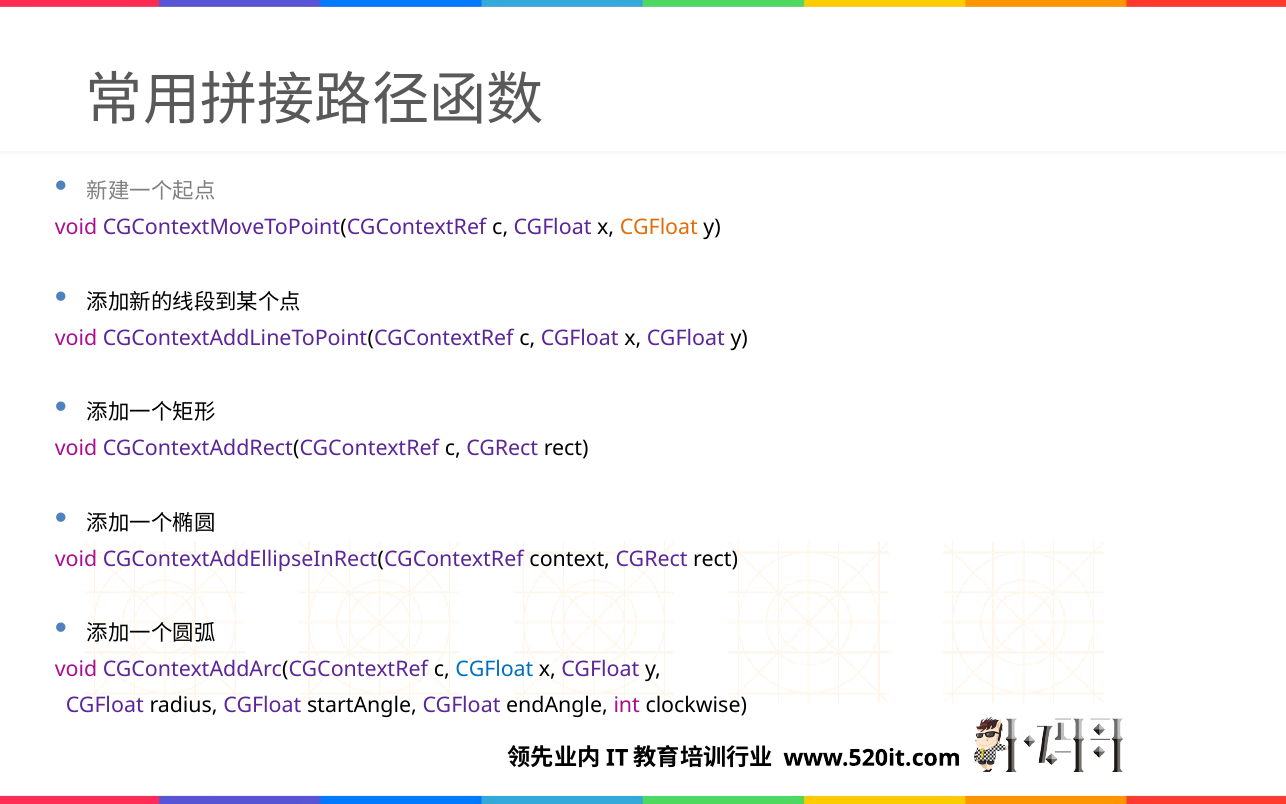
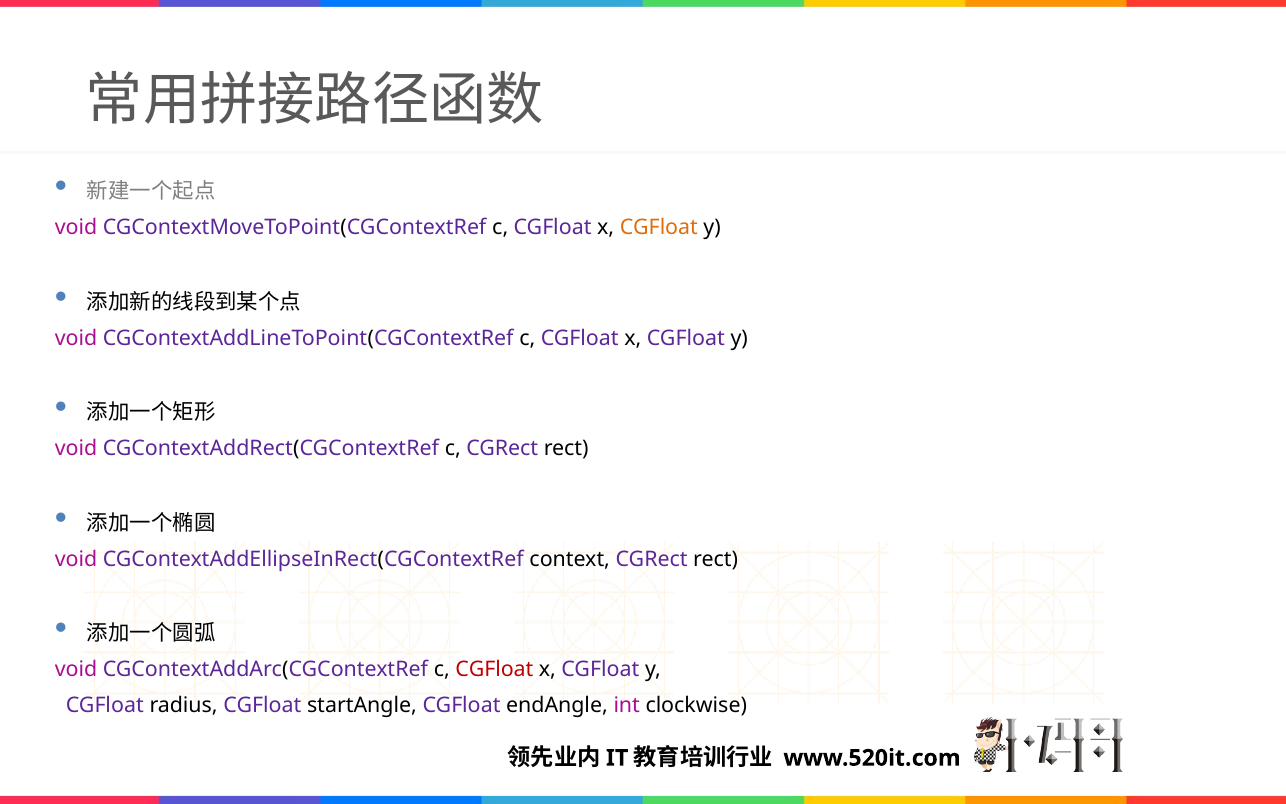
CGFloat colour: blue -> red (494, 670)
